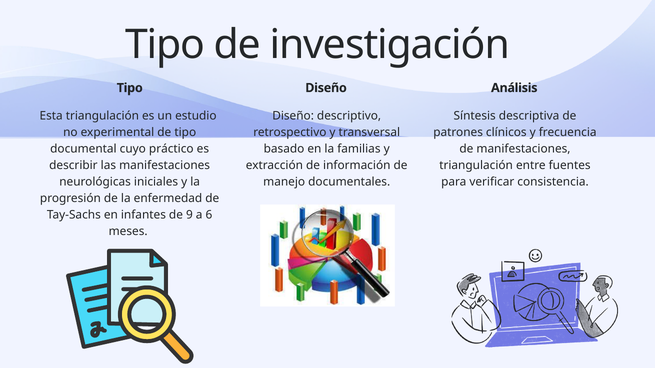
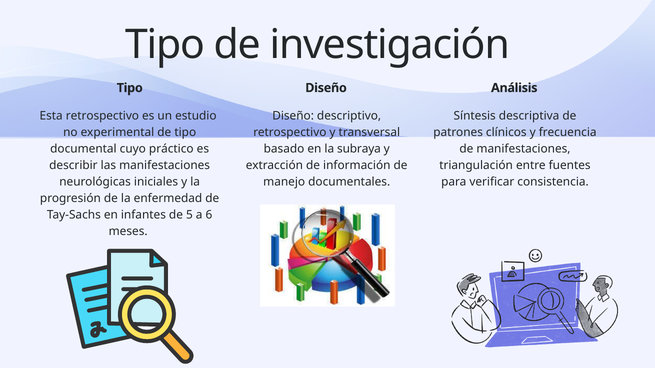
Esta triangulación: triangulación -> retrospectivo (102, 116)
familias: familias -> subraya (359, 149)
9: 9 -> 5 (189, 215)
